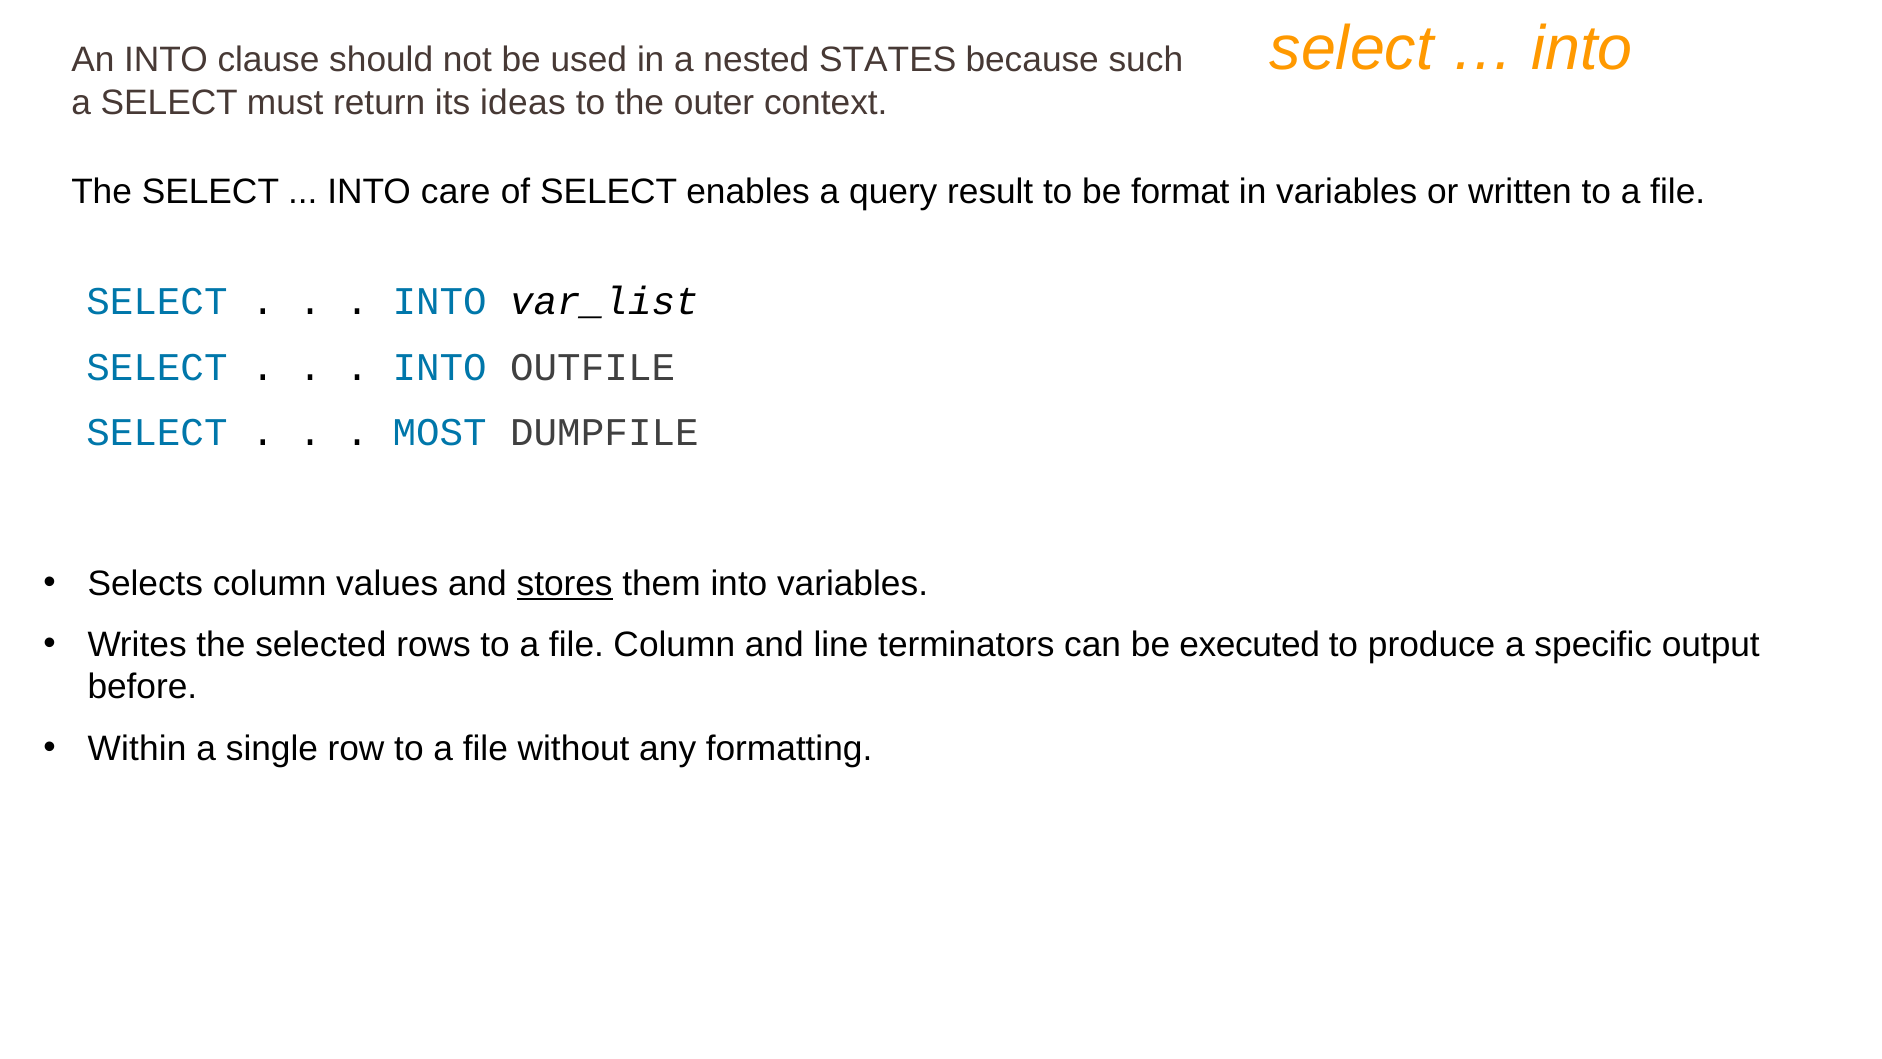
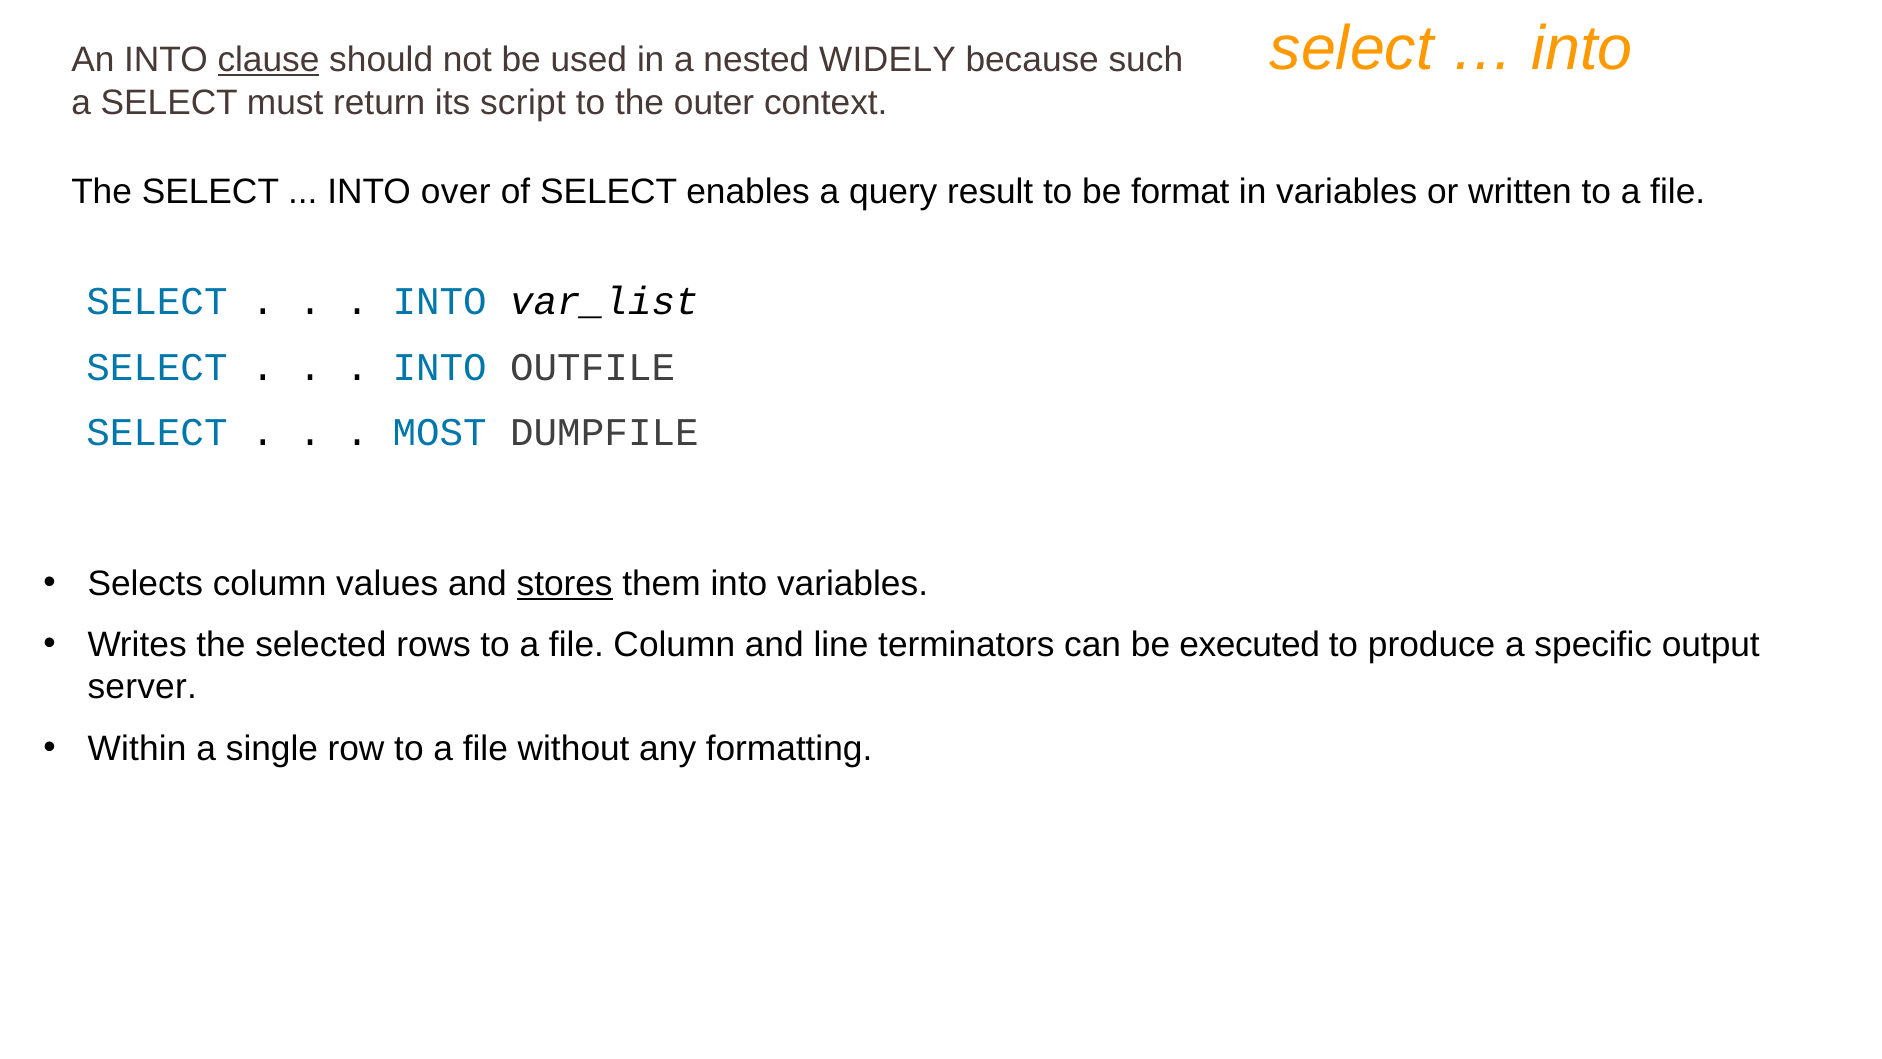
clause underline: none -> present (268, 60)
STATES: STATES -> WIDELY (888, 60)
ideas: ideas -> script (523, 102)
care: care -> over (456, 192)
before: before -> server (142, 687)
